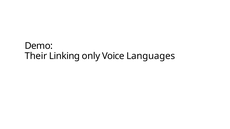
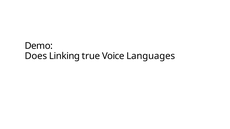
Their: Their -> Does (36, 56)
only: only -> true (91, 56)
